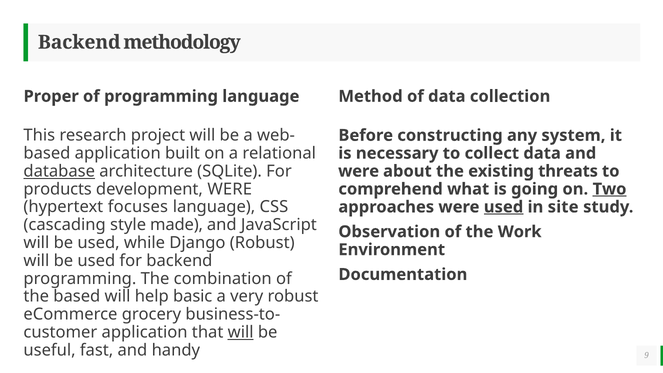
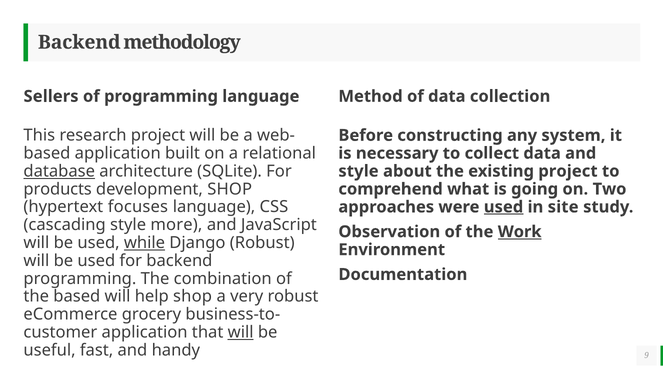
Proper: Proper -> Sellers (51, 96)
were: were -> style (358, 171)
existing threats: threats -> project (568, 171)
development WERE: WERE -> SHOP (230, 189)
Two underline: present -> none (610, 189)
made: made -> more (176, 225)
Work underline: none -> present (520, 232)
while underline: none -> present (144, 243)
help basic: basic -> shop (193, 296)
